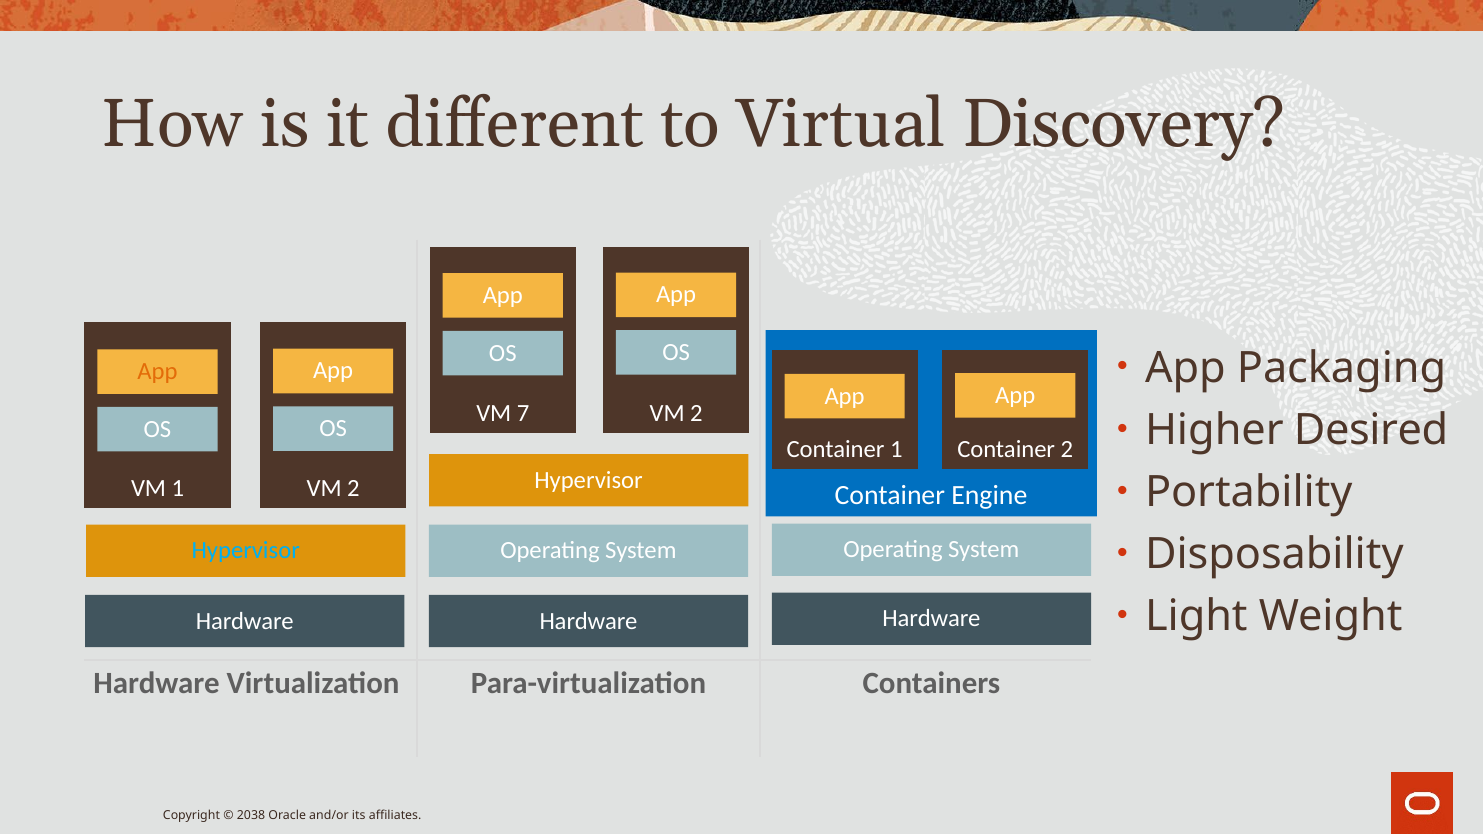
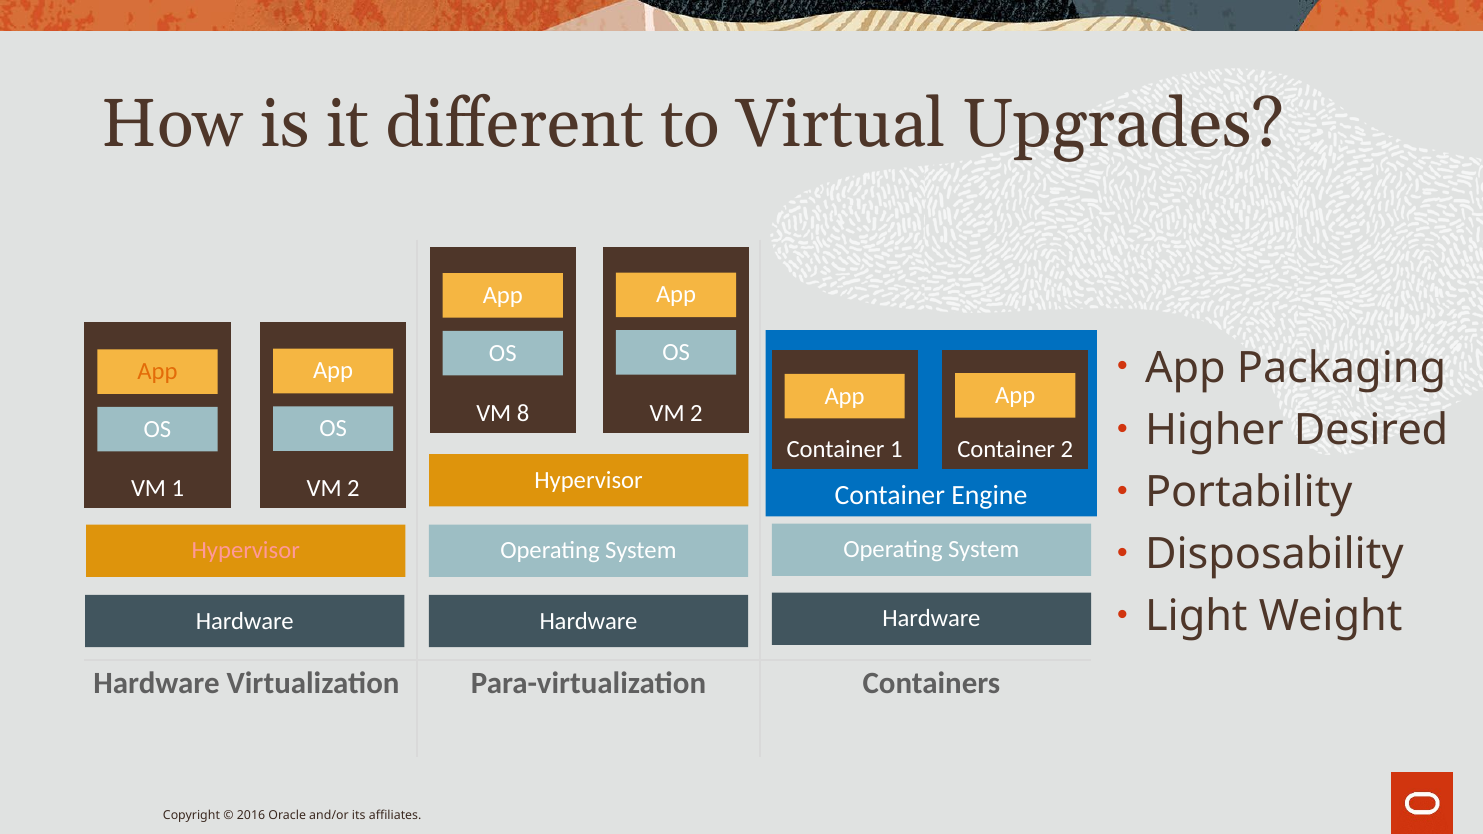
Discovery: Discovery -> Upgrades (1123, 125)
7: 7 -> 8 (523, 413)
Hypervisor colour: light blue -> pink (246, 551)
2038: 2038 -> 2016 (251, 815)
